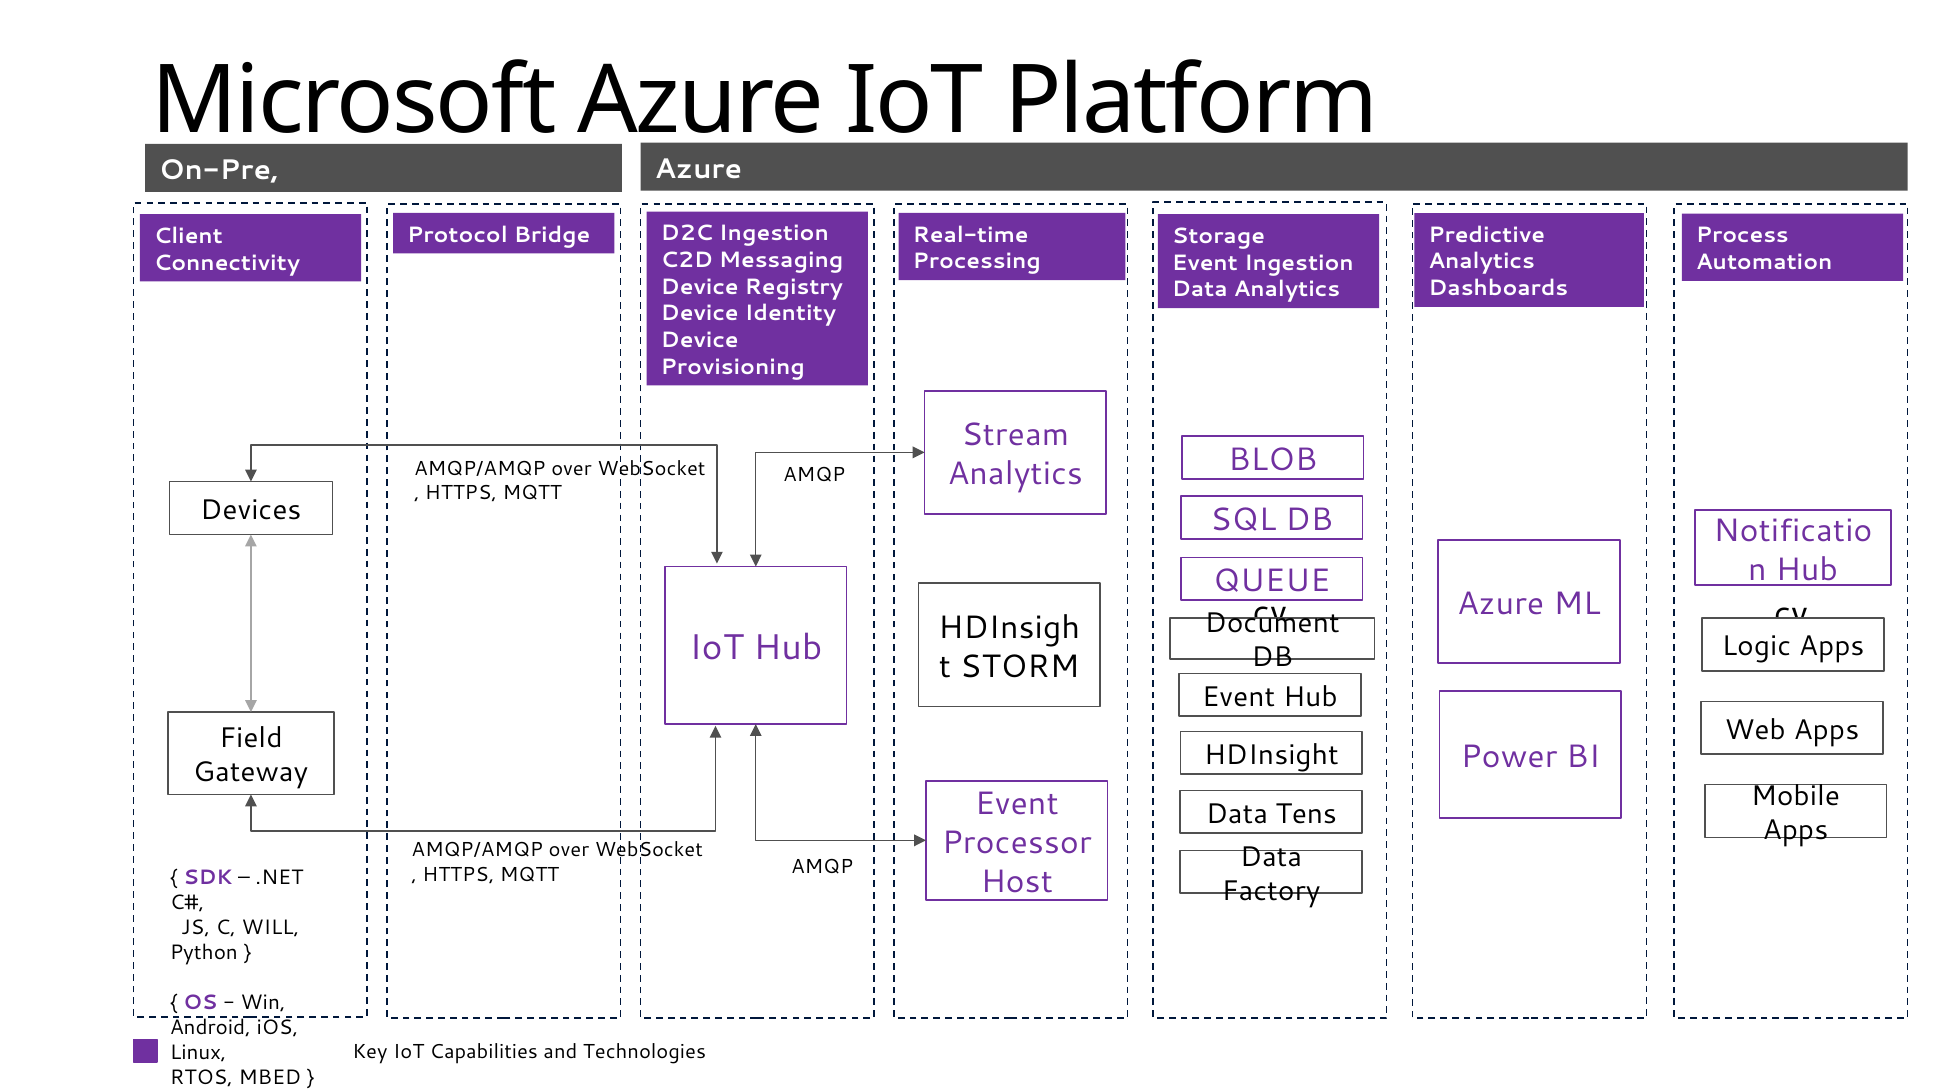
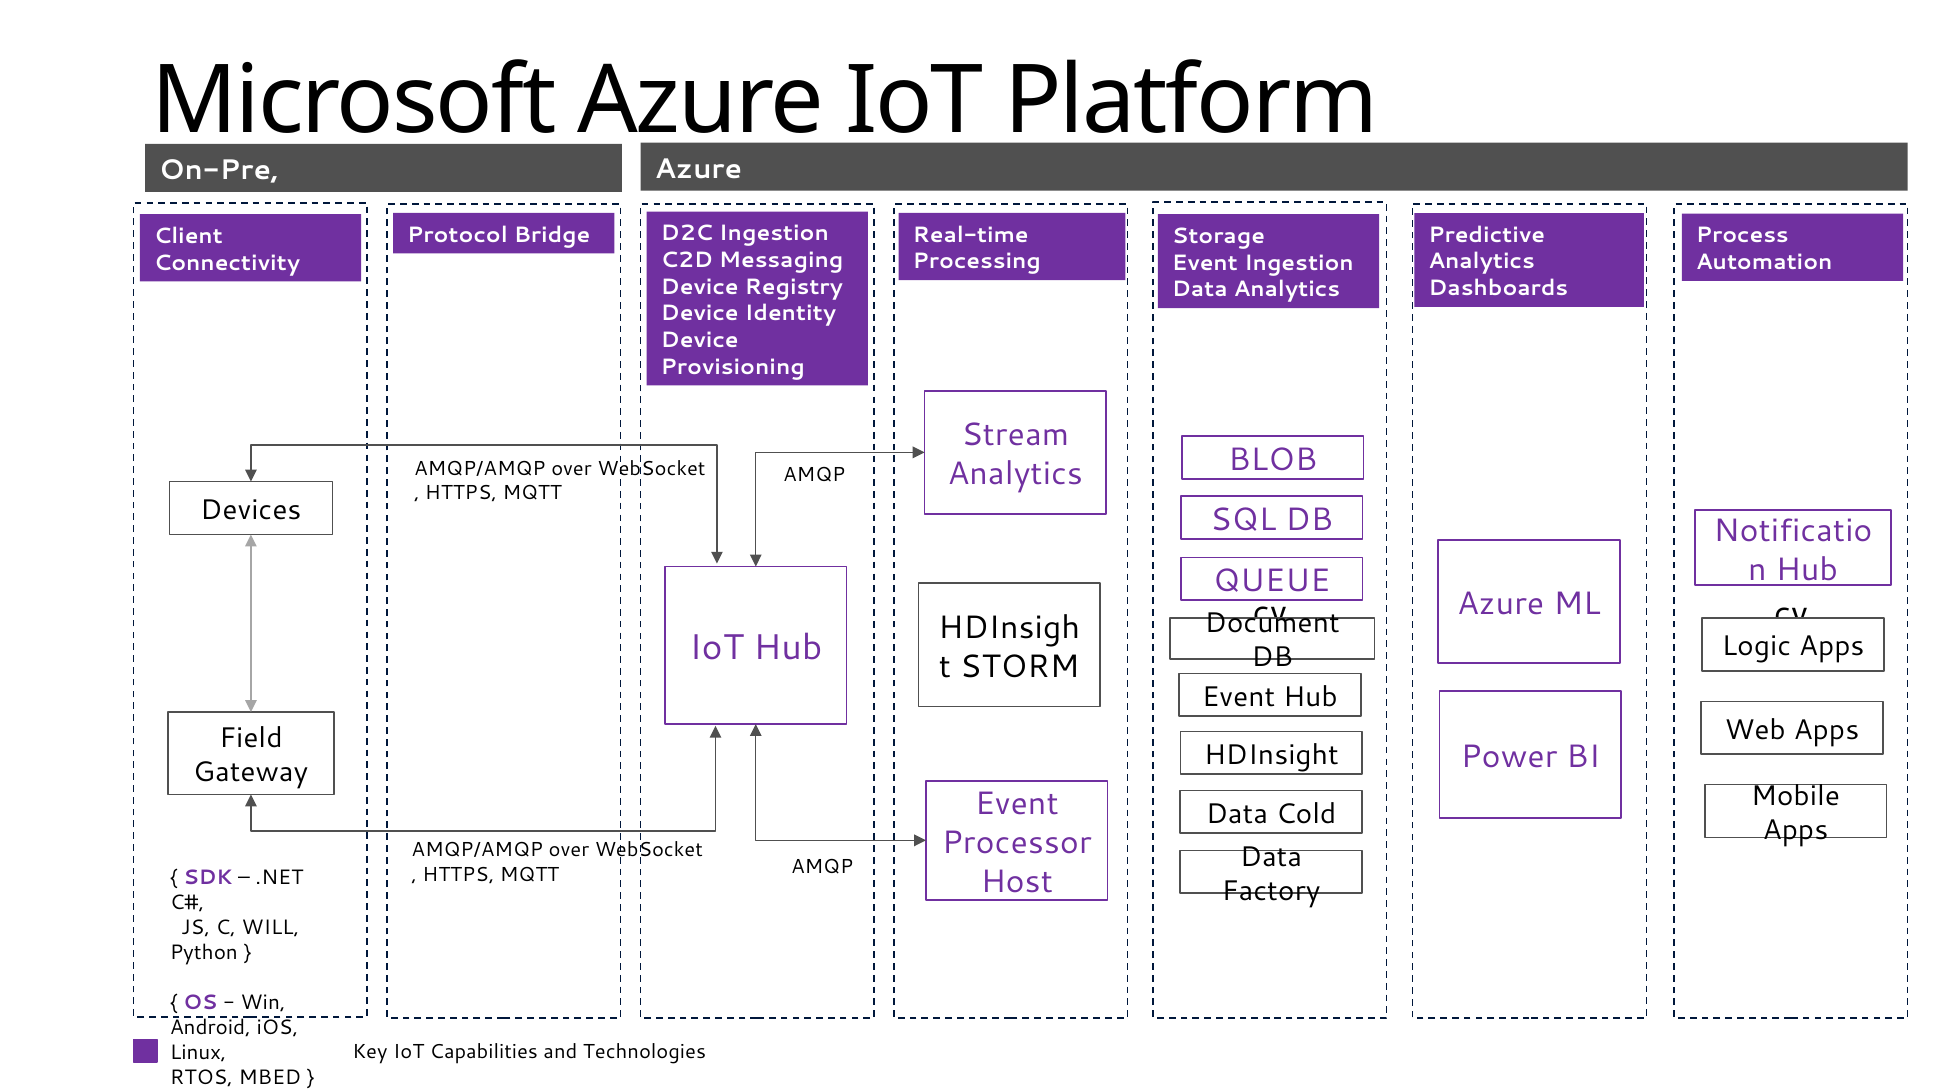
Tens: Tens -> Cold (1306, 813)
